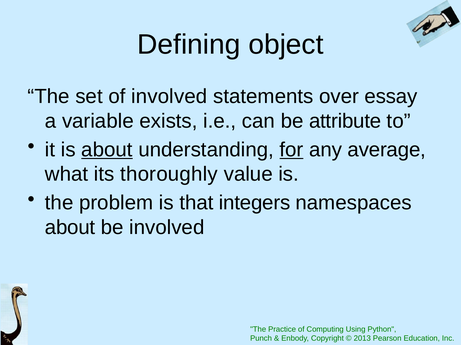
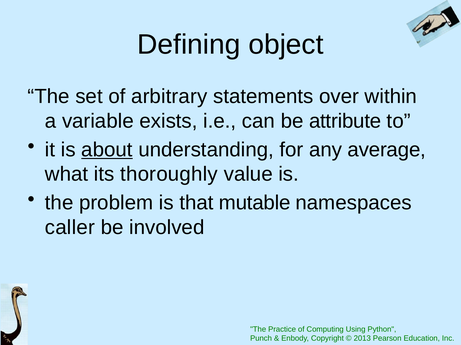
of involved: involved -> arbitrary (169, 97)
essay: essay -> within (391, 97)
for underline: present -> none (292, 150)
integers: integers -> mutable (255, 203)
about: about -> caller (70, 228)
